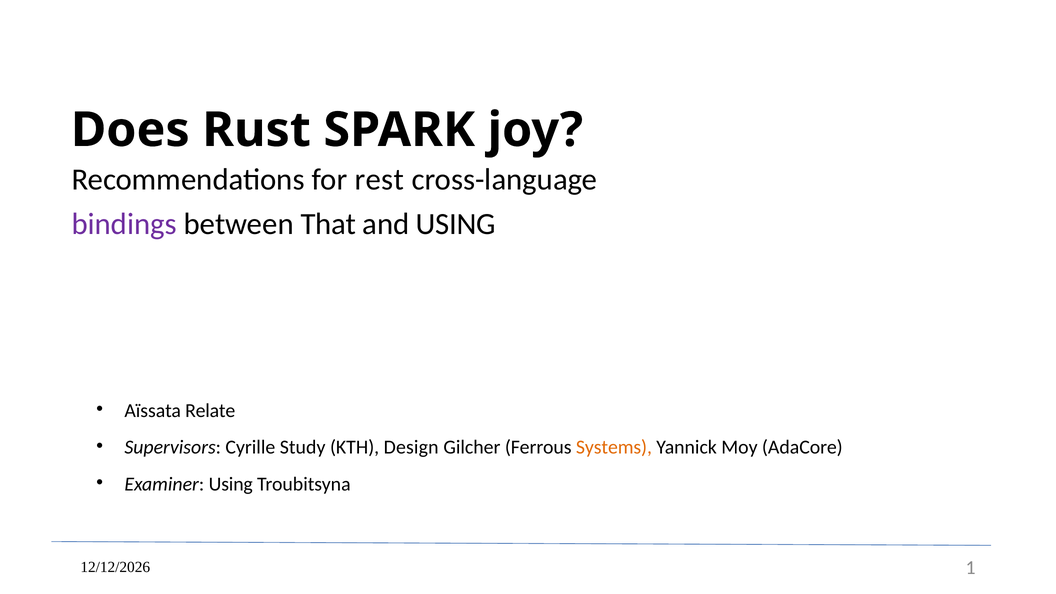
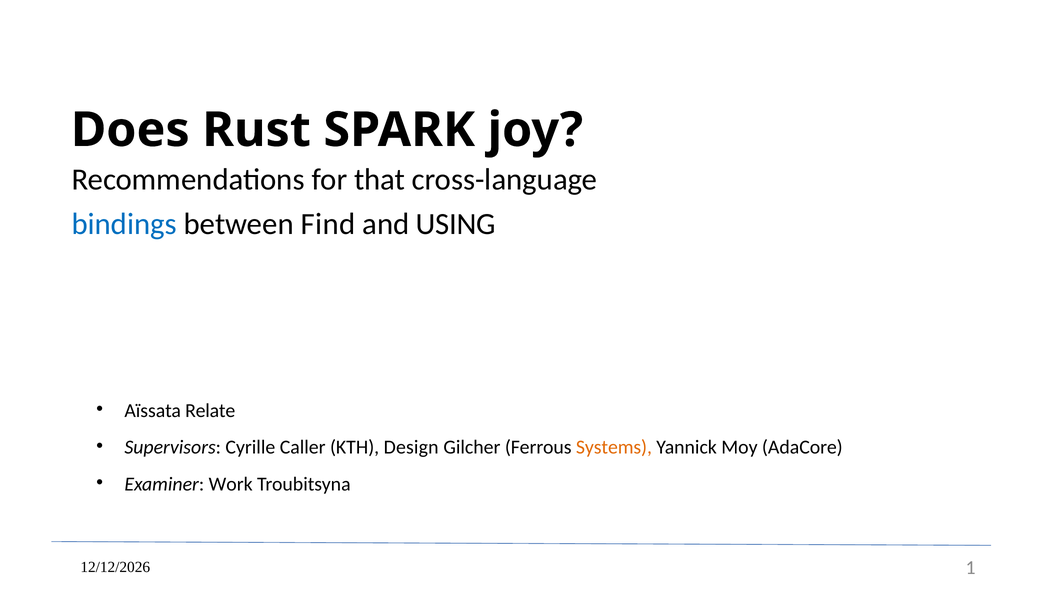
rest: rest -> that (380, 180)
bindings colour: purple -> blue (124, 224)
That: That -> Find (328, 224)
Study: Study -> Caller (303, 447)
Examiner Using: Using -> Work (231, 484)
